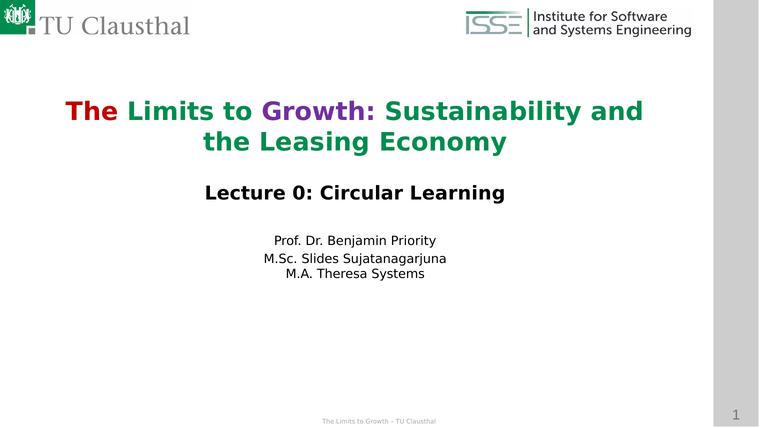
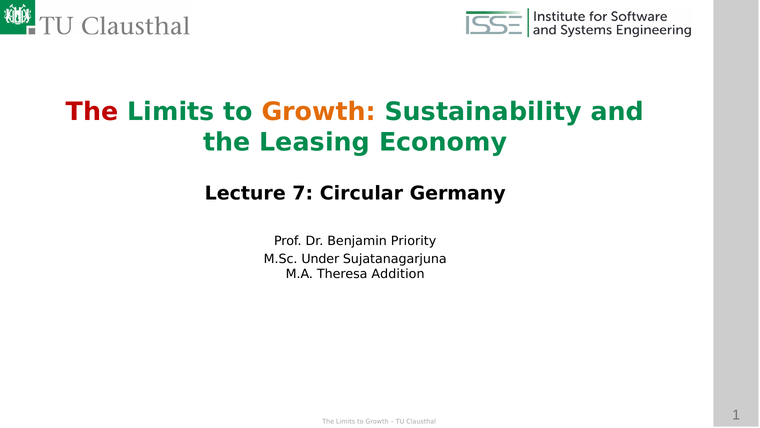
Growth colour: purple -> orange (319, 112)
0: 0 -> 7 (303, 193)
Learning: Learning -> Germany (458, 193)
Slides: Slides -> Under (320, 259)
Systems: Systems -> Addition (398, 274)
